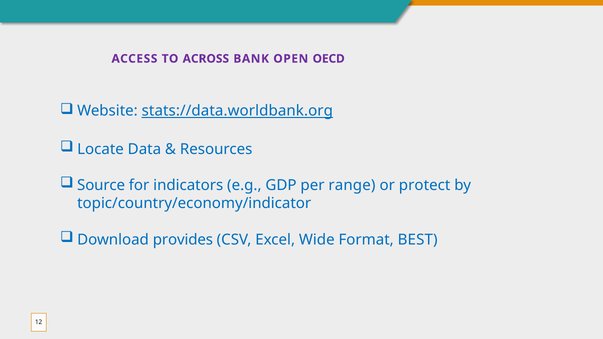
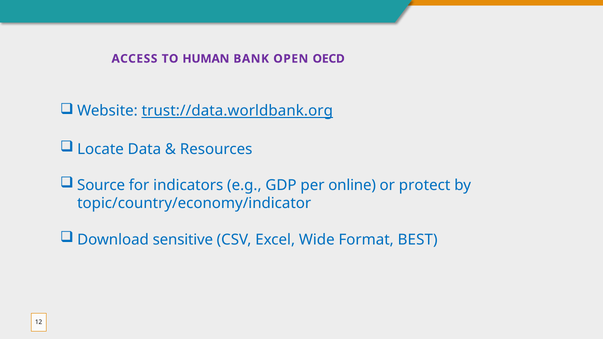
ACROSS: ACROSS -> HUMAN (206, 59)
stats://data.worldbank.org: stats://data.worldbank.org -> trust://data.worldbank.org (237, 111)
range: range -> online (352, 186)
provides: provides -> sensitive (183, 240)
